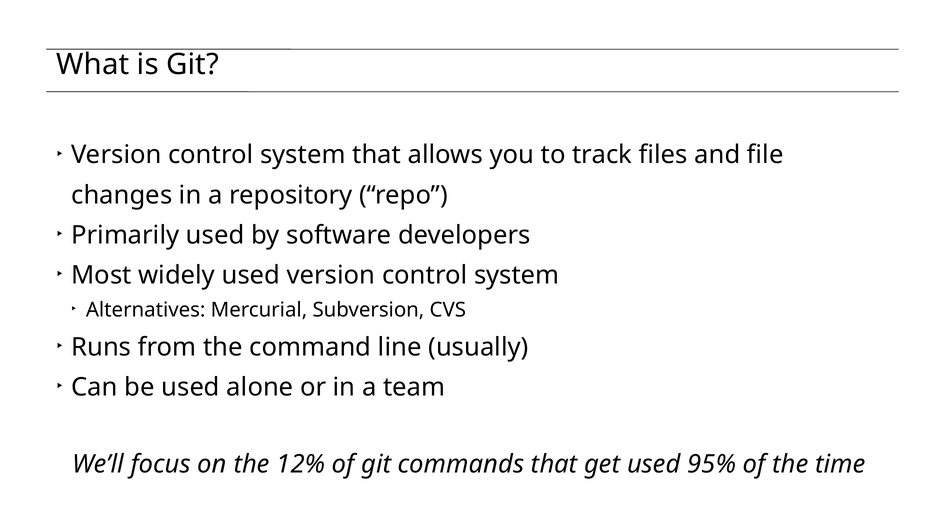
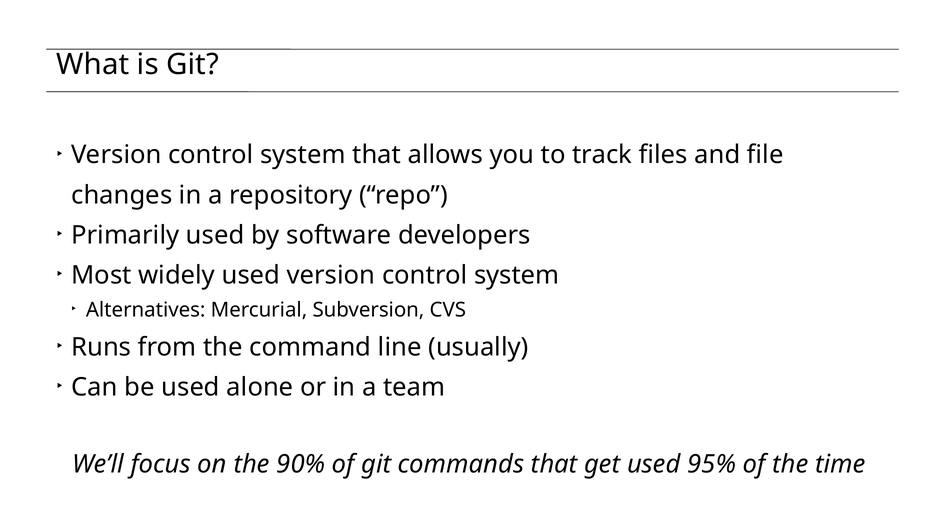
12%: 12% -> 90% (301, 464)
